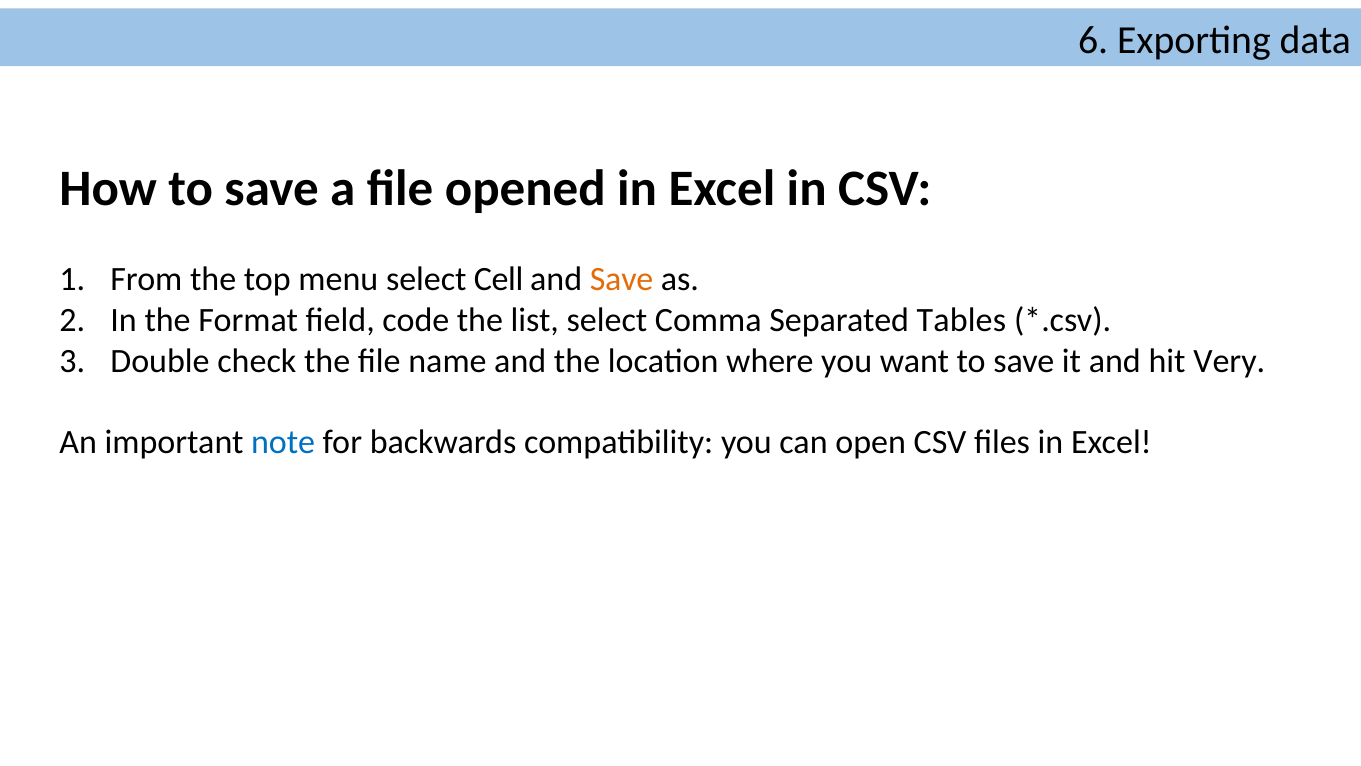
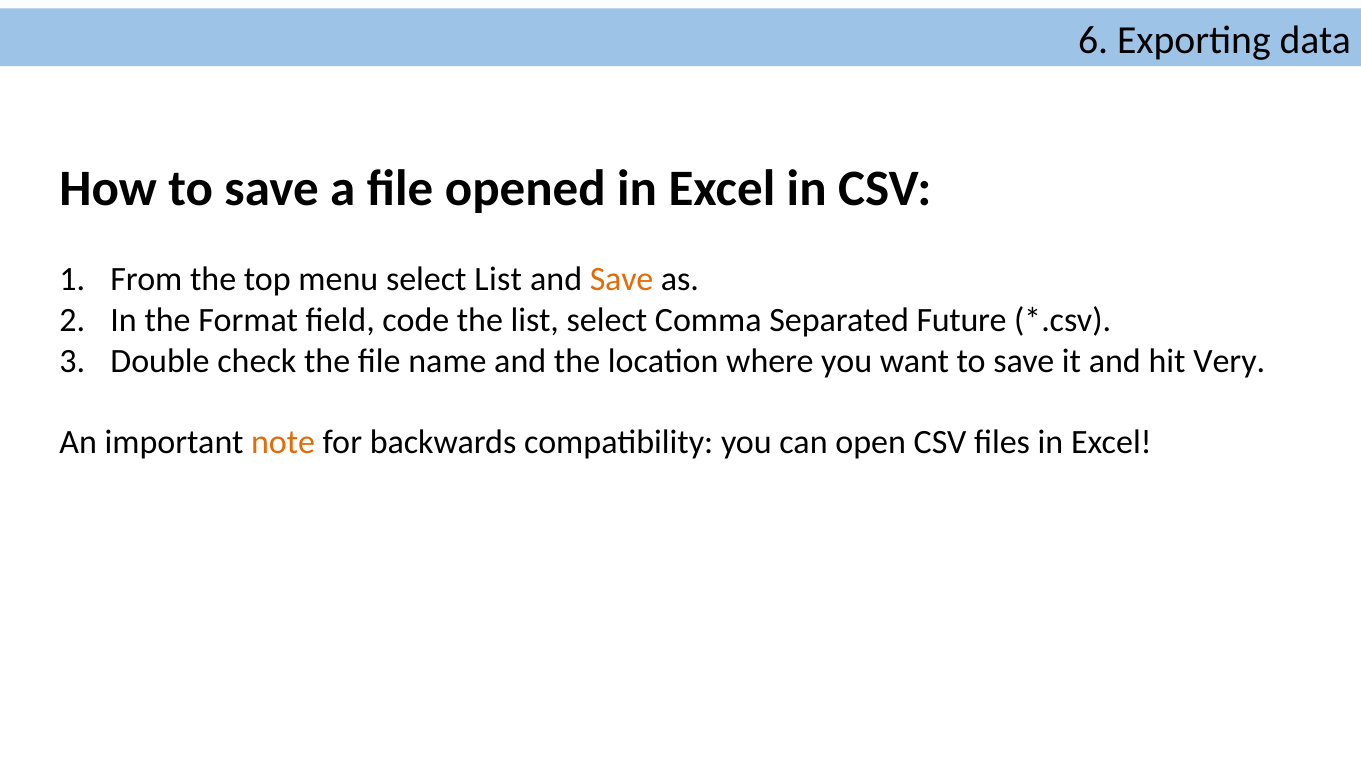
select Cell: Cell -> List (498, 279)
Tables: Tables -> Future (962, 320)
note colour: blue -> orange (283, 442)
